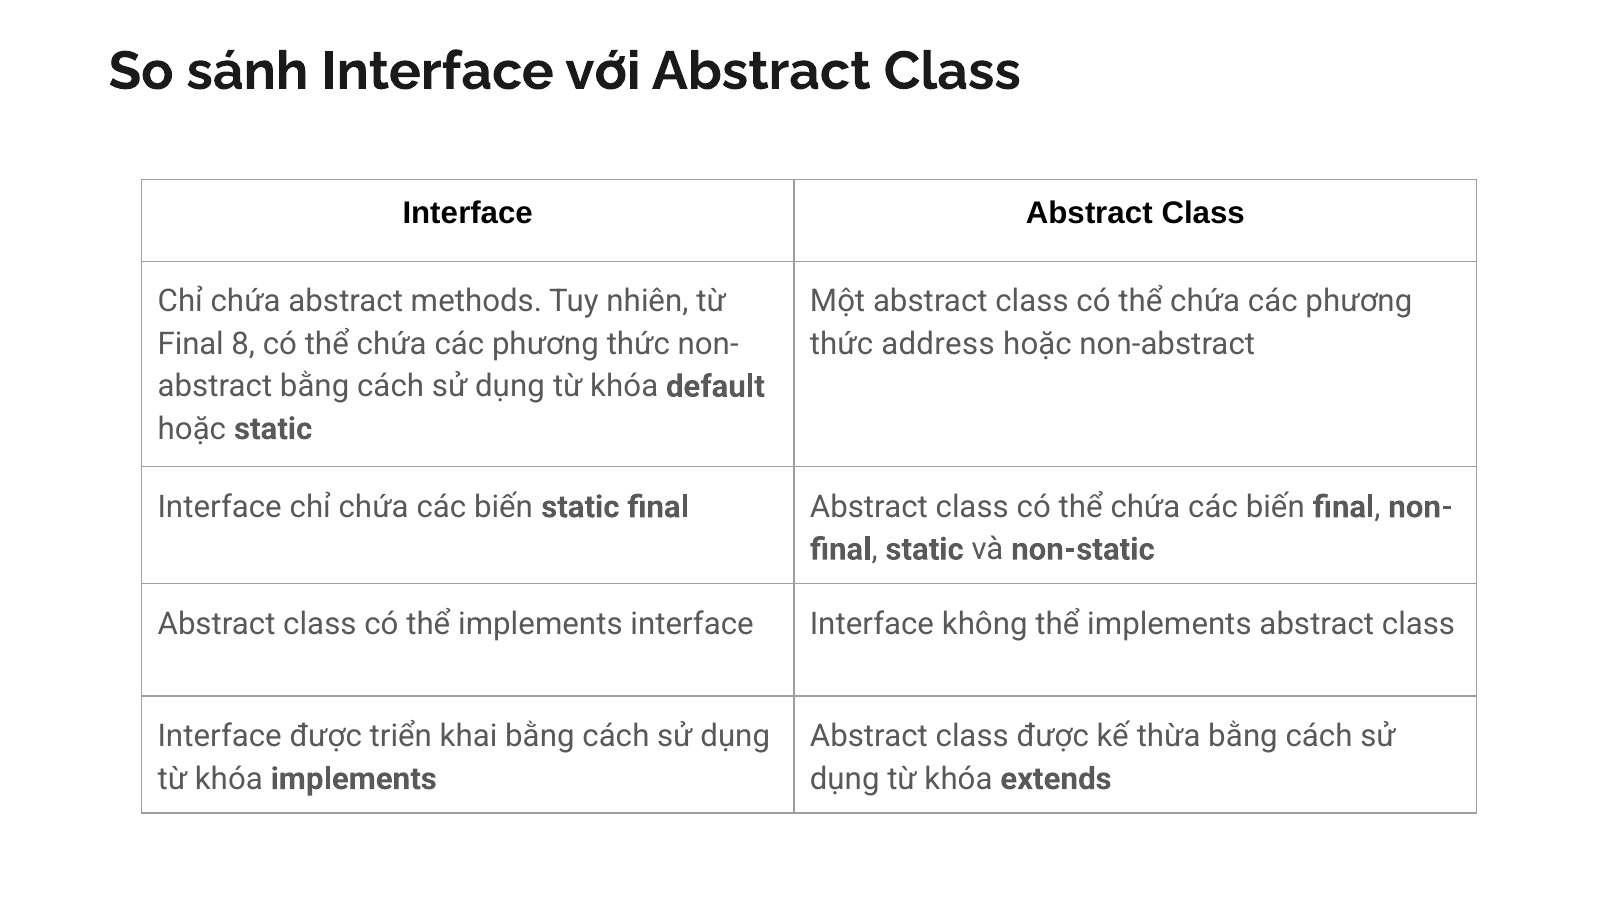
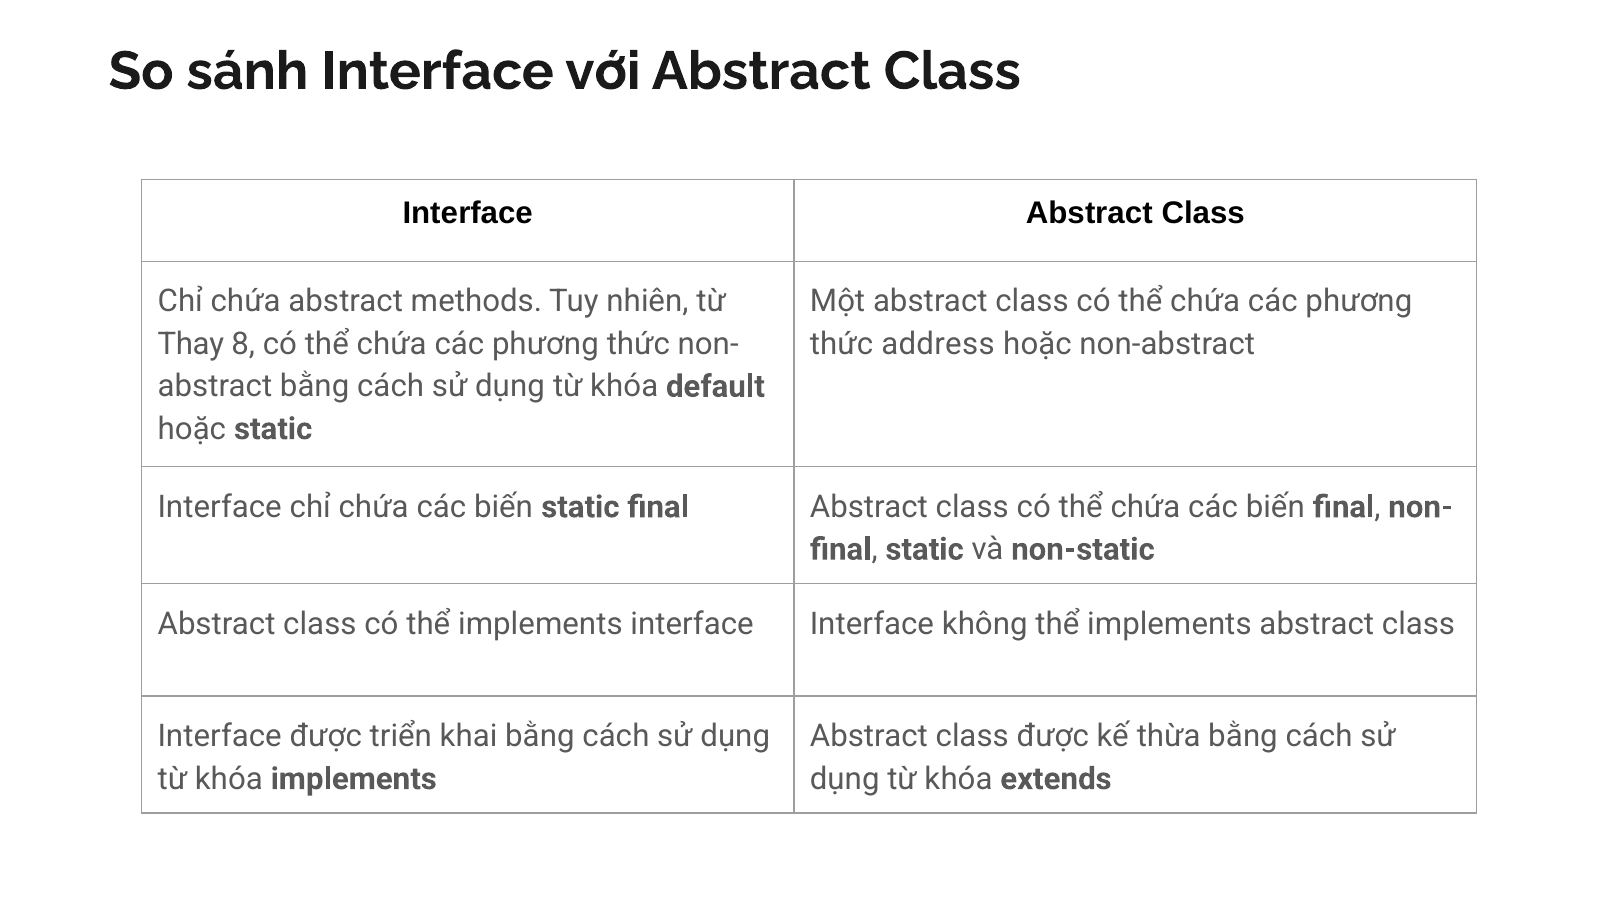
Final: Final -> Thay (191, 344)
